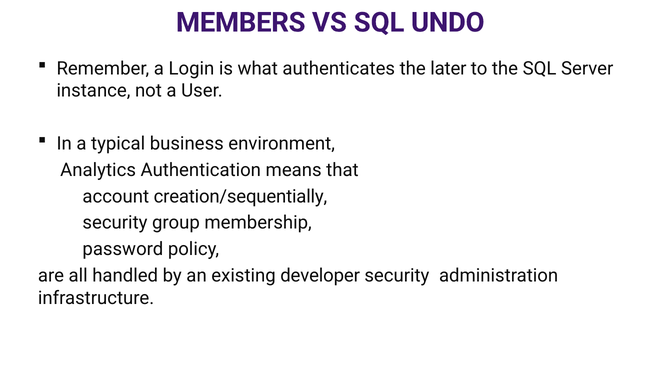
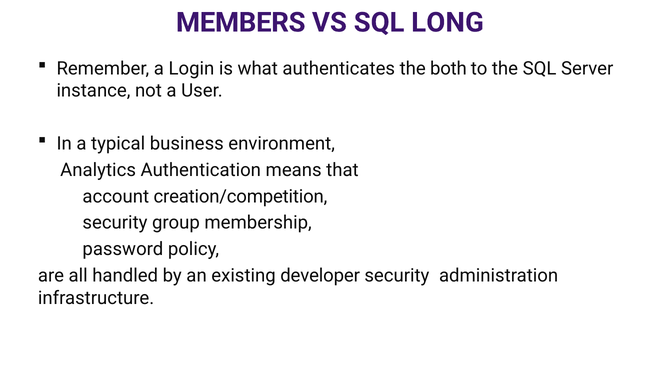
UNDO: UNDO -> LONG (448, 23)
later: later -> both (448, 69)
creation/sequentially: creation/sequentially -> creation/competition (240, 197)
